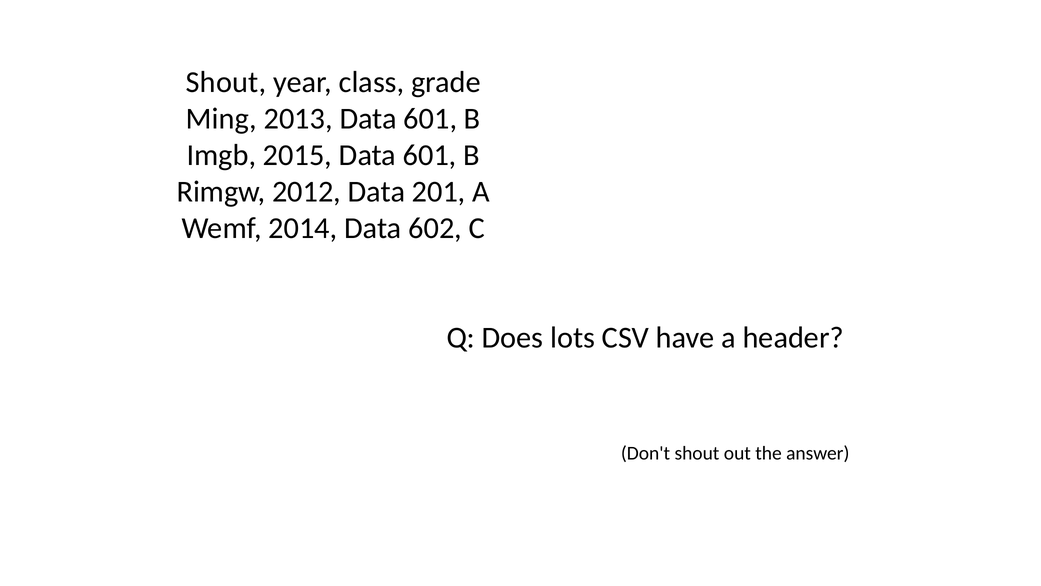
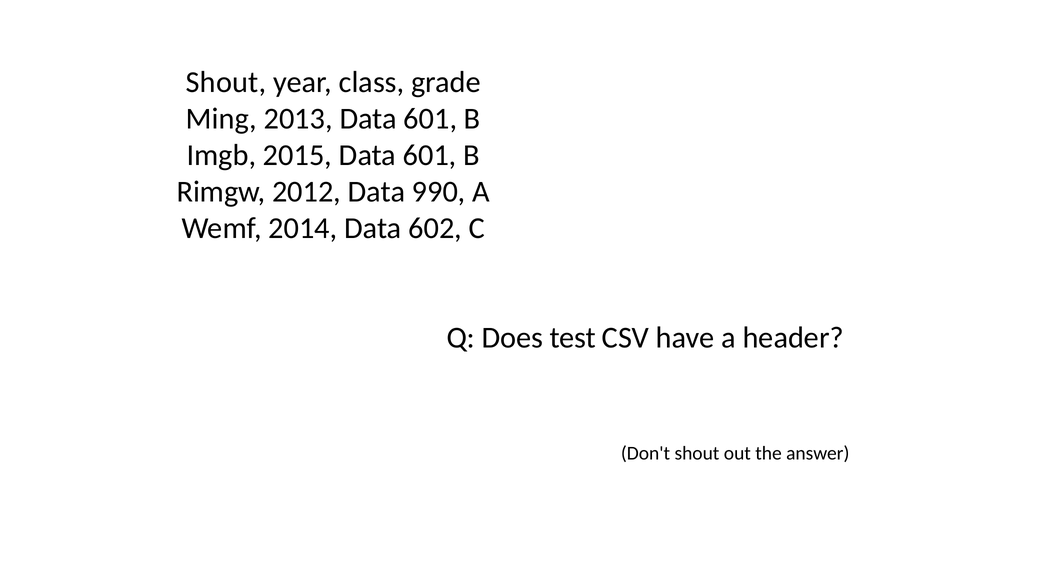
201: 201 -> 990 (439, 191)
lots: lots -> test (573, 337)
